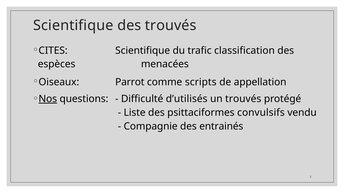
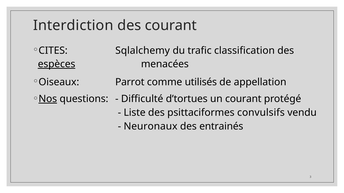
Scientifique: Scientifique -> Interdiction (73, 26)
des trouvés: trouvés -> courant (171, 26)
CITES Scientifique: Scientifique -> Sqlalchemy (143, 51)
espèces underline: none -> present (57, 64)
scripts: scripts -> utilisés (201, 82)
d’utilisés: d’utilisés -> d’tortues (187, 99)
un trouvés: trouvés -> courant (243, 99)
Compagnie: Compagnie -> Neuronaux (151, 127)
